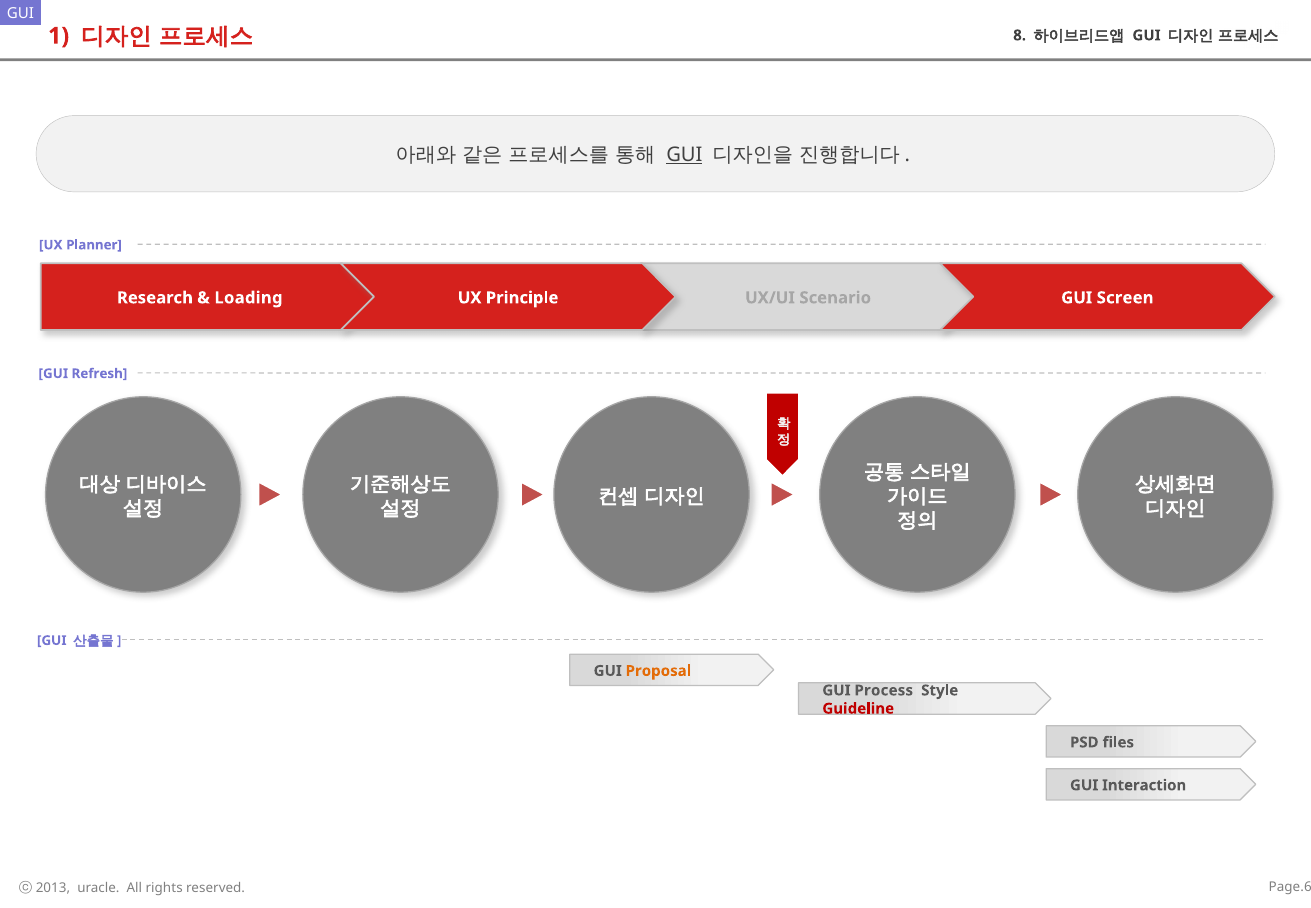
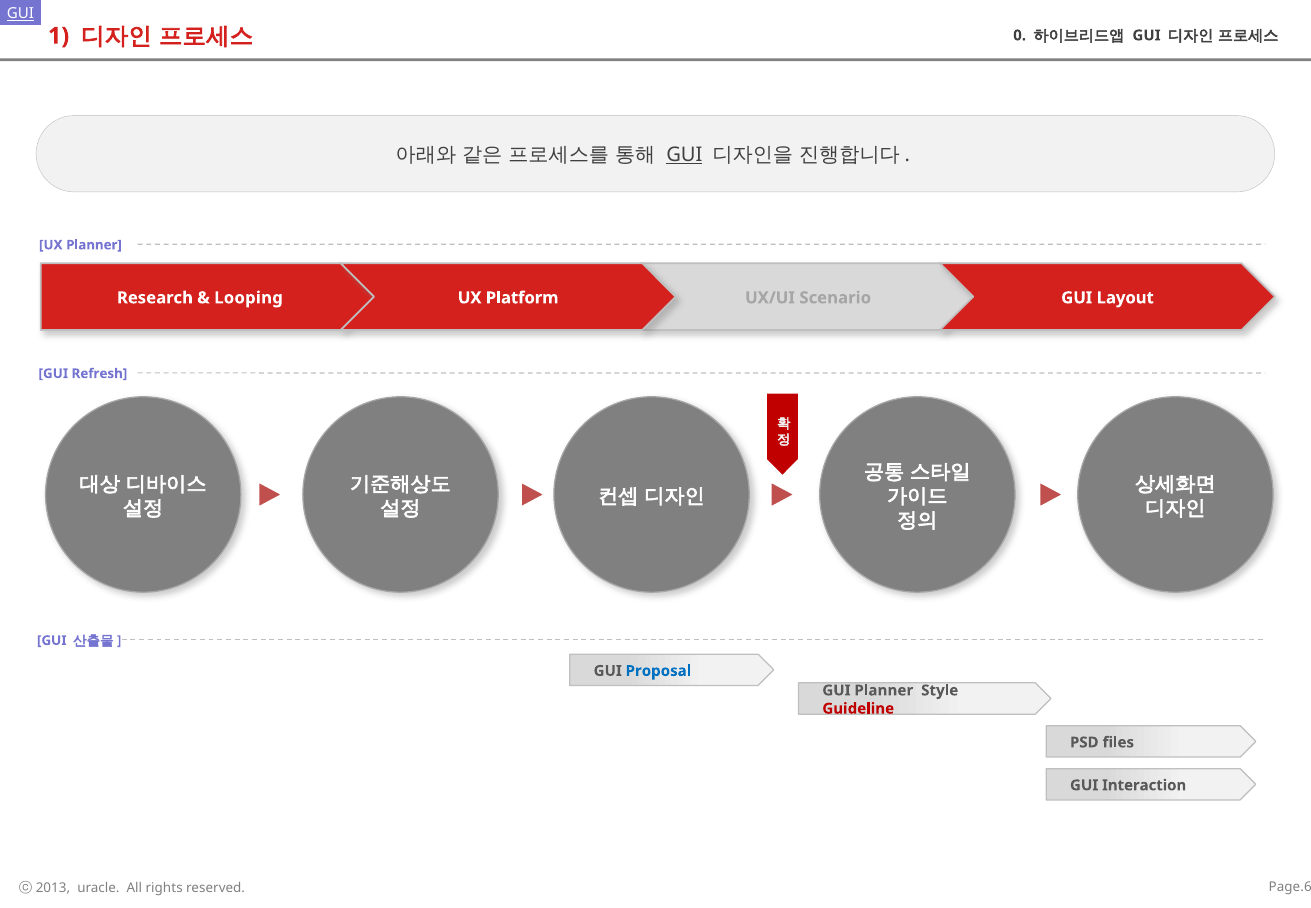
GUI underline: none -> present (20, 13)
8: 8 -> 0 (1020, 35)
Loading: Loading -> Looping (248, 298)
Principle: Principle -> Platform (522, 298)
Screen: Screen -> Layout (1125, 298)
Proposal colour: orange -> blue (658, 671)
GUI Process: Process -> Planner (884, 690)
